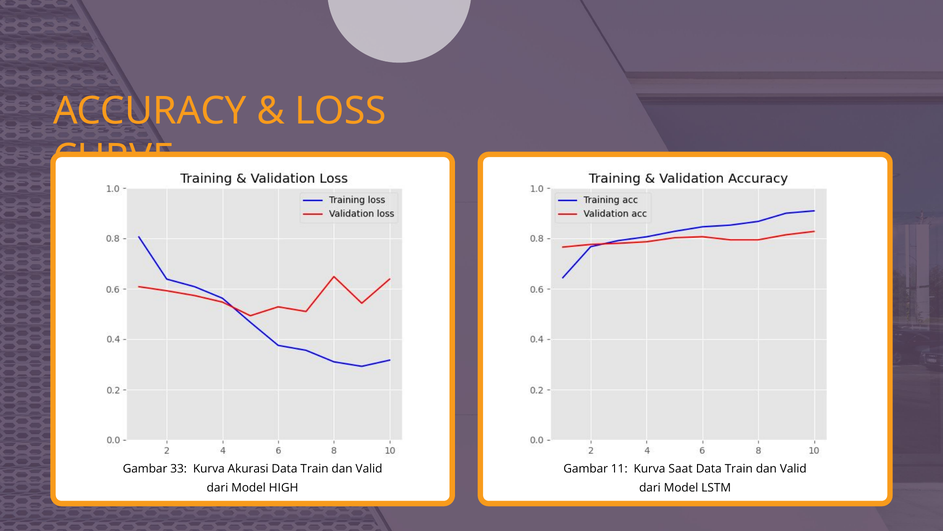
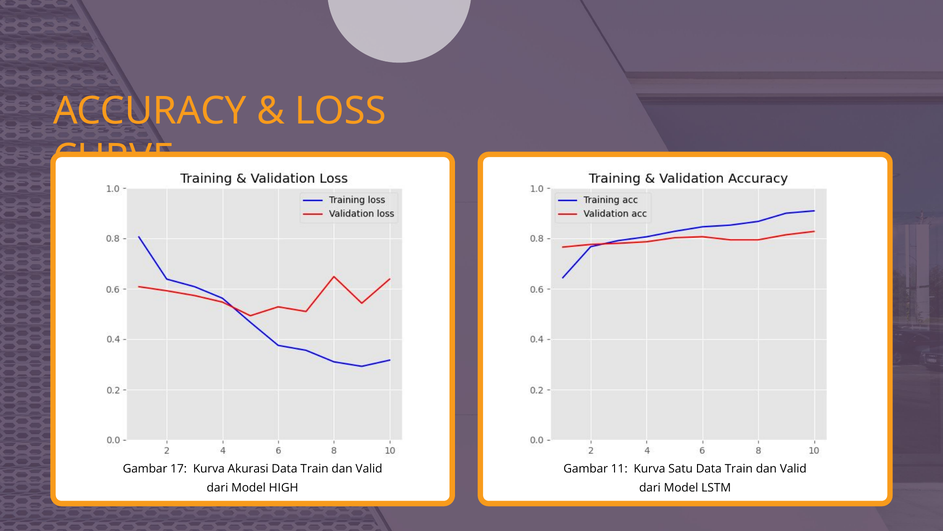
33: 33 -> 17 (179, 469)
Saat: Saat -> Satu (681, 469)
